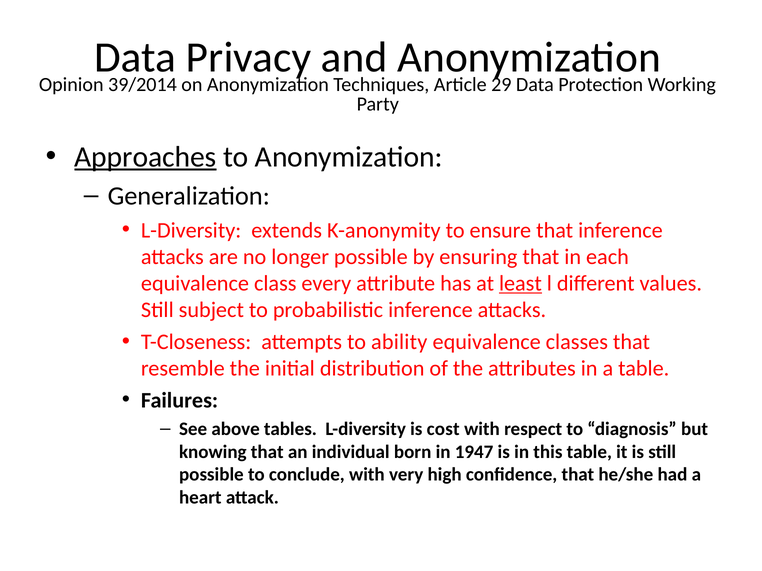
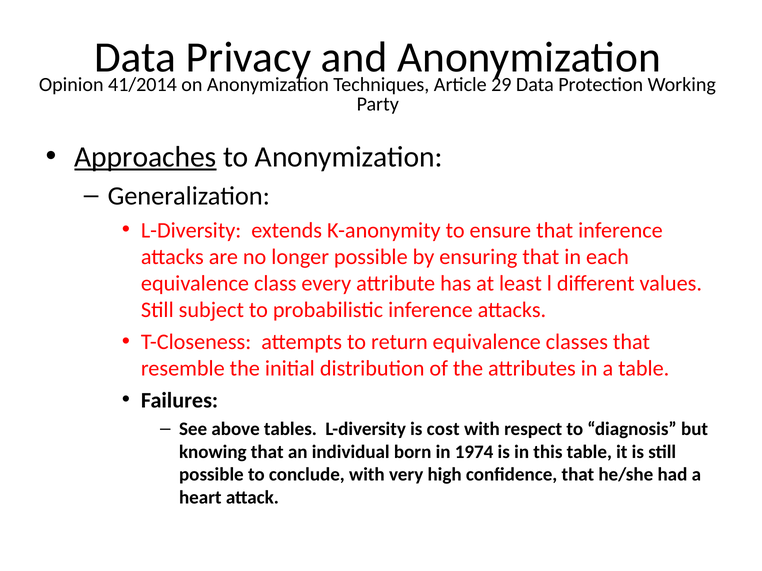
39/2014: 39/2014 -> 41/2014 (142, 85)
least underline: present -> none (520, 284)
ability: ability -> return (399, 342)
1947: 1947 -> 1974 (474, 452)
